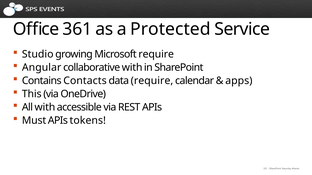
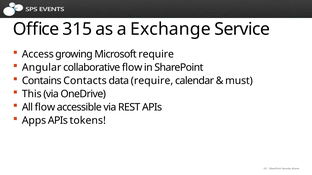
361: 361 -> 315 (77, 29)
Protected: Protected -> Exchange (170, 29)
Studio: Studio -> Access (38, 54)
collaborative with: with -> flow (132, 68)
apps: apps -> must (239, 81)
All with: with -> flow (45, 108)
Must: Must -> Apps (34, 121)
